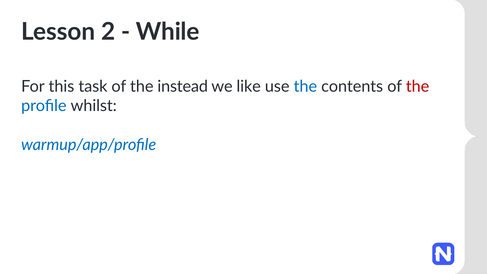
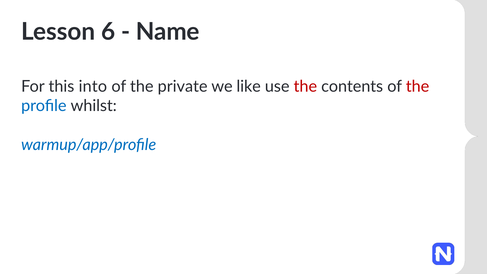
2: 2 -> 6 (108, 32)
While: While -> Name (168, 32)
task: task -> into (93, 86)
instead: instead -> private (183, 86)
the colour: blue -> red (305, 86)
